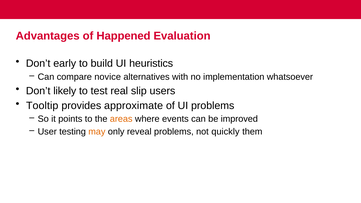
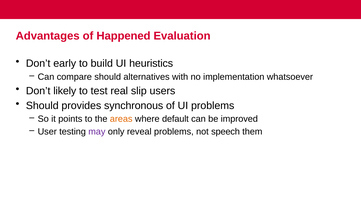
compare novice: novice -> should (108, 77)
Tooltip: Tooltip -> Should (42, 106)
approximate: approximate -> synchronous (134, 106)
events: events -> default (175, 119)
may colour: orange -> purple (97, 132)
quickly: quickly -> speech (226, 132)
